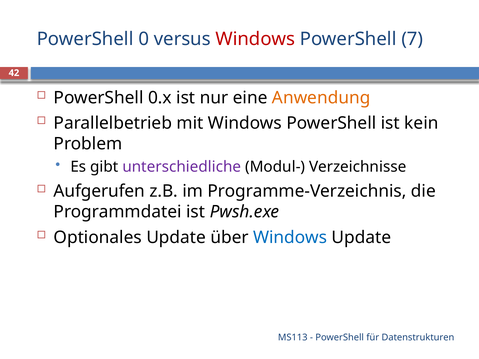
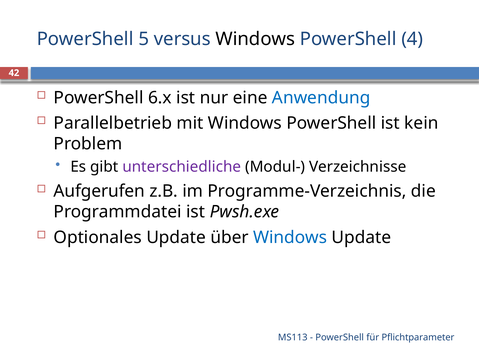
0: 0 -> 5 (144, 39)
Windows colour: red -> black (255, 39)
7: 7 -> 4 (412, 39)
0.x: 0.x -> 6.x (160, 98)
Anwendung colour: orange -> blue (321, 98)
Datenstrukturen: Datenstrukturen -> Pflichtparameter (418, 338)
